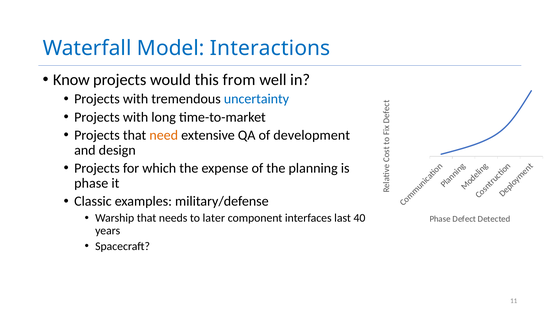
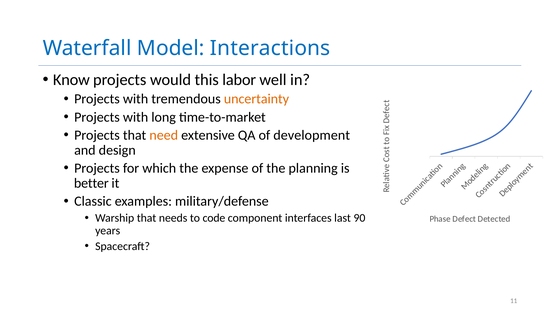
from: from -> labor (239, 80)
uncertainty colour: blue -> orange (256, 99)
phase: phase -> better (91, 183)
later: later -> code (214, 218)
40: 40 -> 90 (359, 218)
